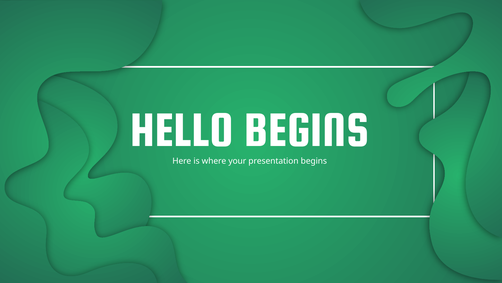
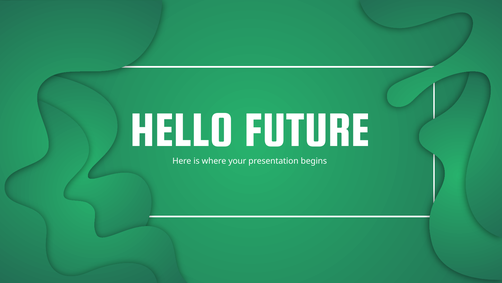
HELLO BEGINS: BEGINS -> FUTURE (307, 129)
